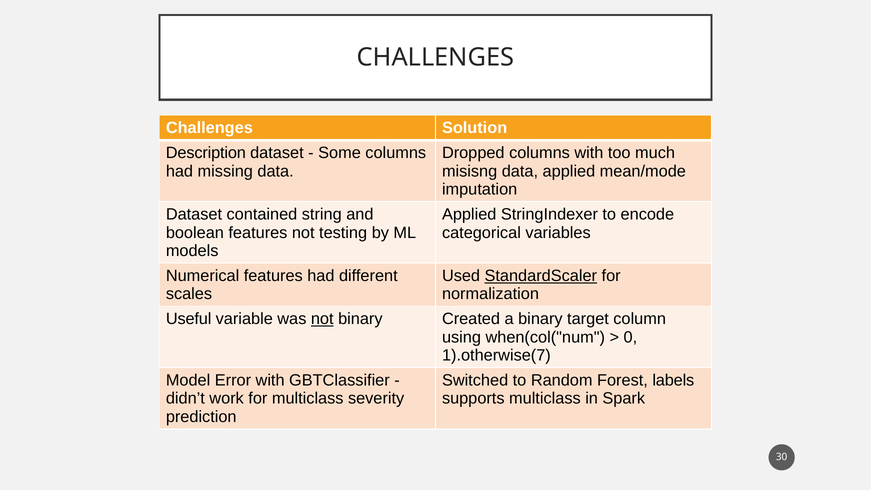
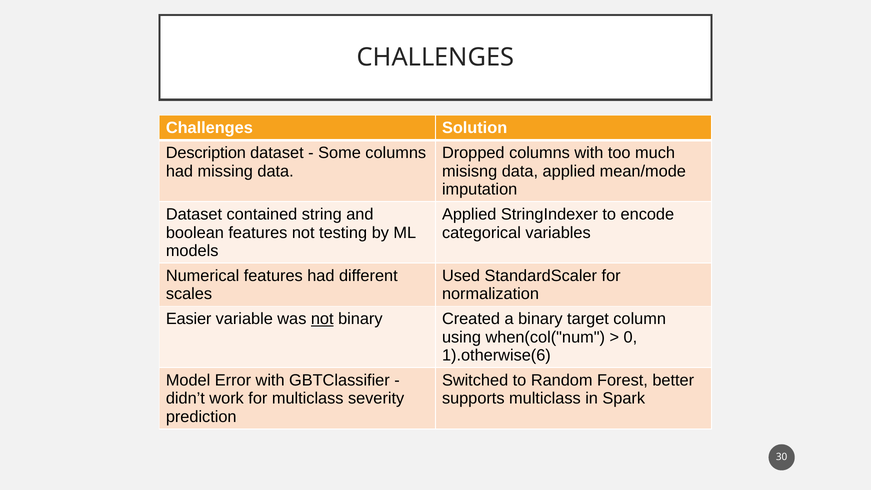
StandardScaler underline: present -> none (541, 276)
Useful: Useful -> Easier (189, 319)
1).otherwise(7: 1).otherwise(7 -> 1).otherwise(6 (496, 355)
labels: labels -> better (673, 380)
